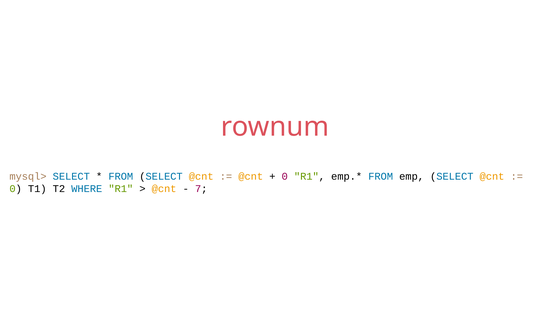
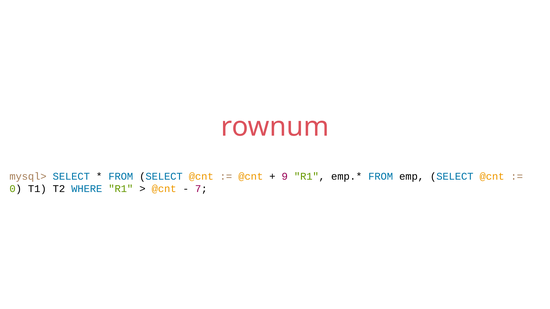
0: 0 -> 9 (285, 177)
